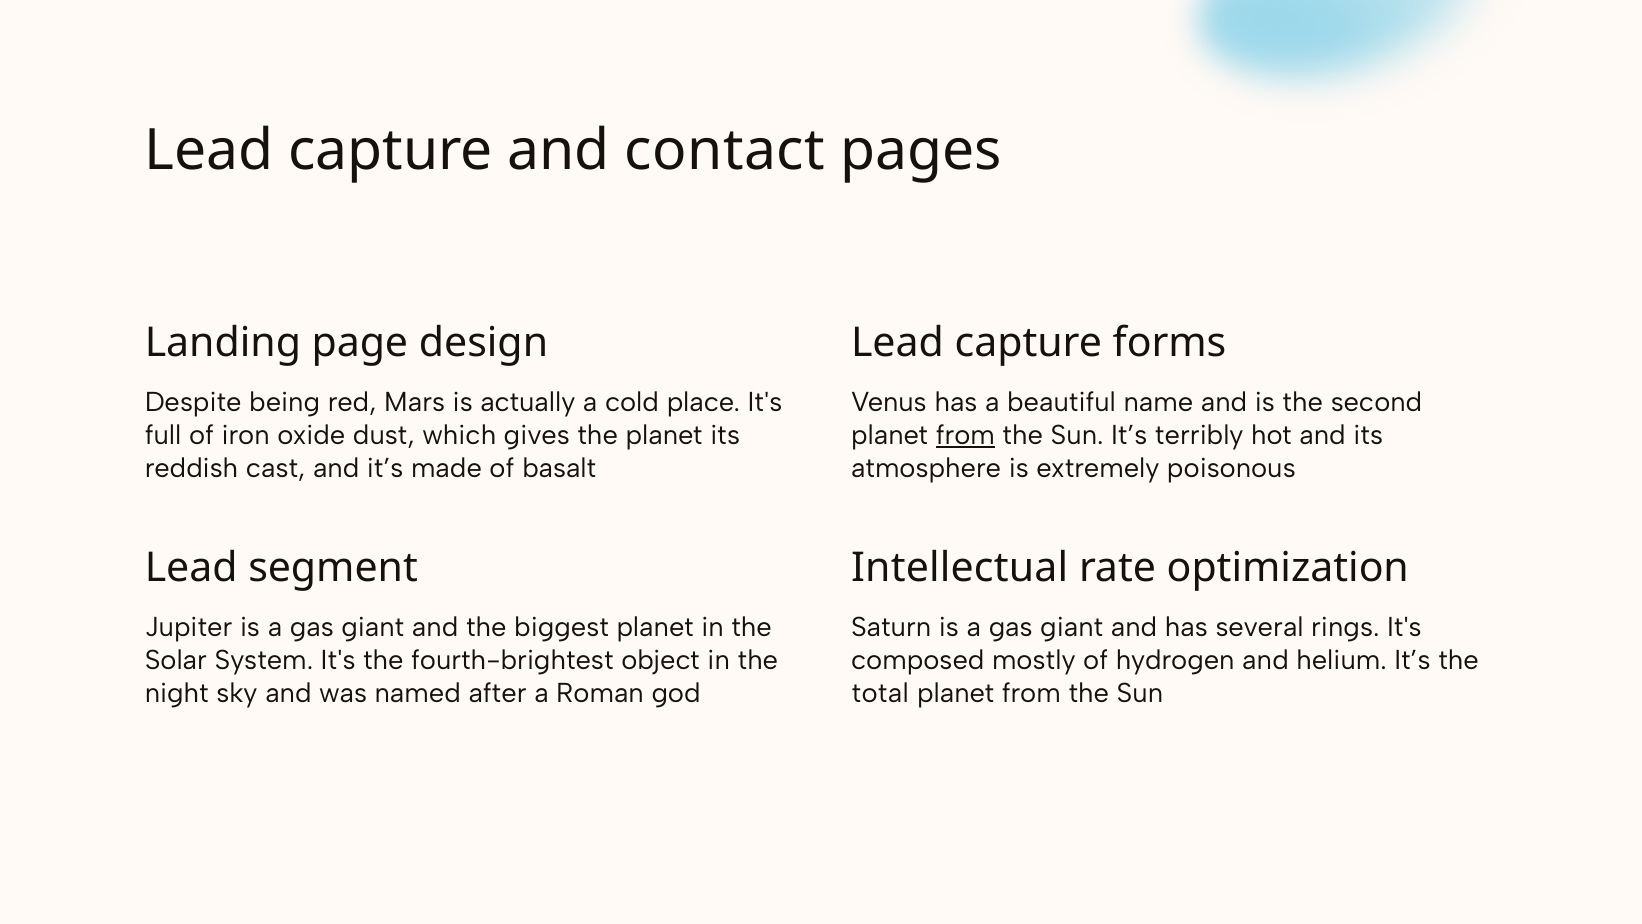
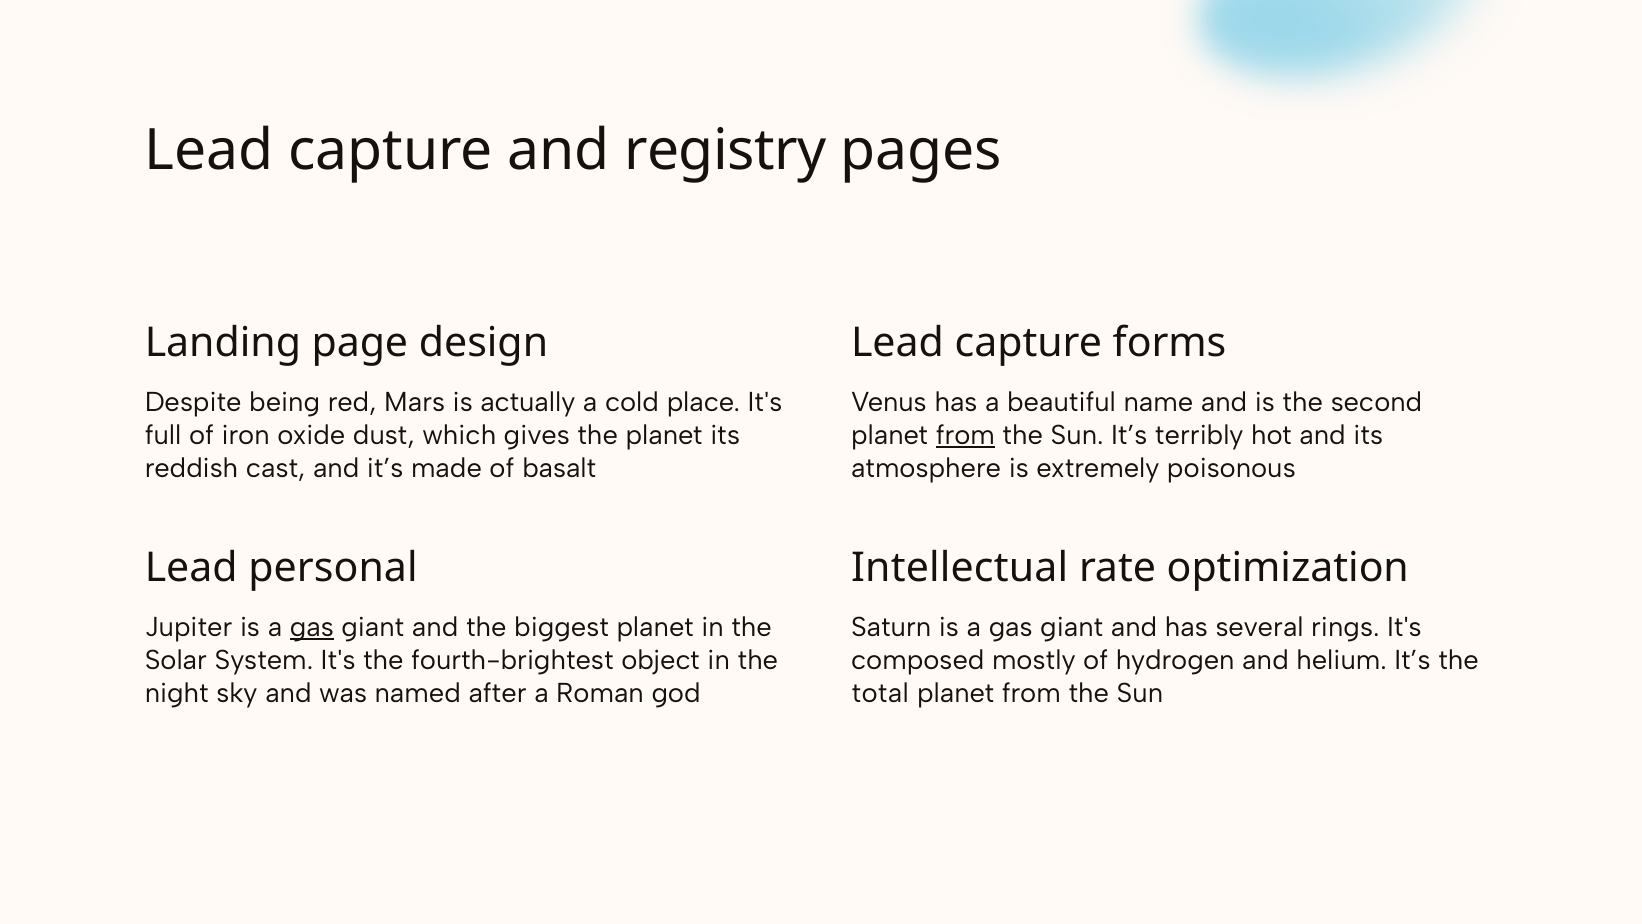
contact: contact -> registry (725, 151)
segment: segment -> personal (333, 568)
gas underline: none -> present (312, 627)
